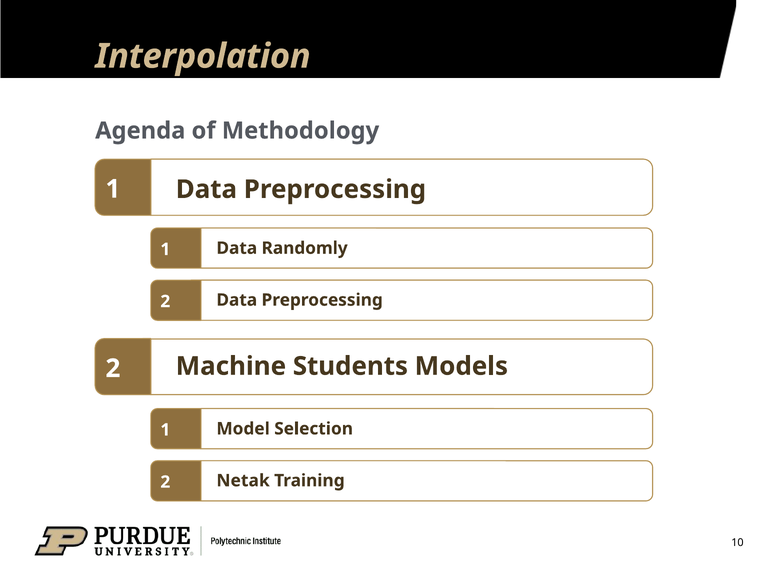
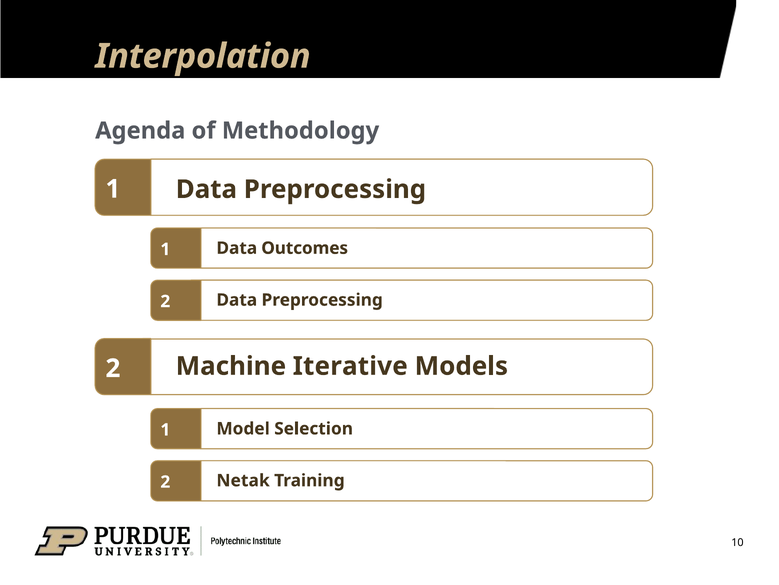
Randomly: Randomly -> Outcomes (305, 248)
Students: Students -> Iterative (350, 366)
